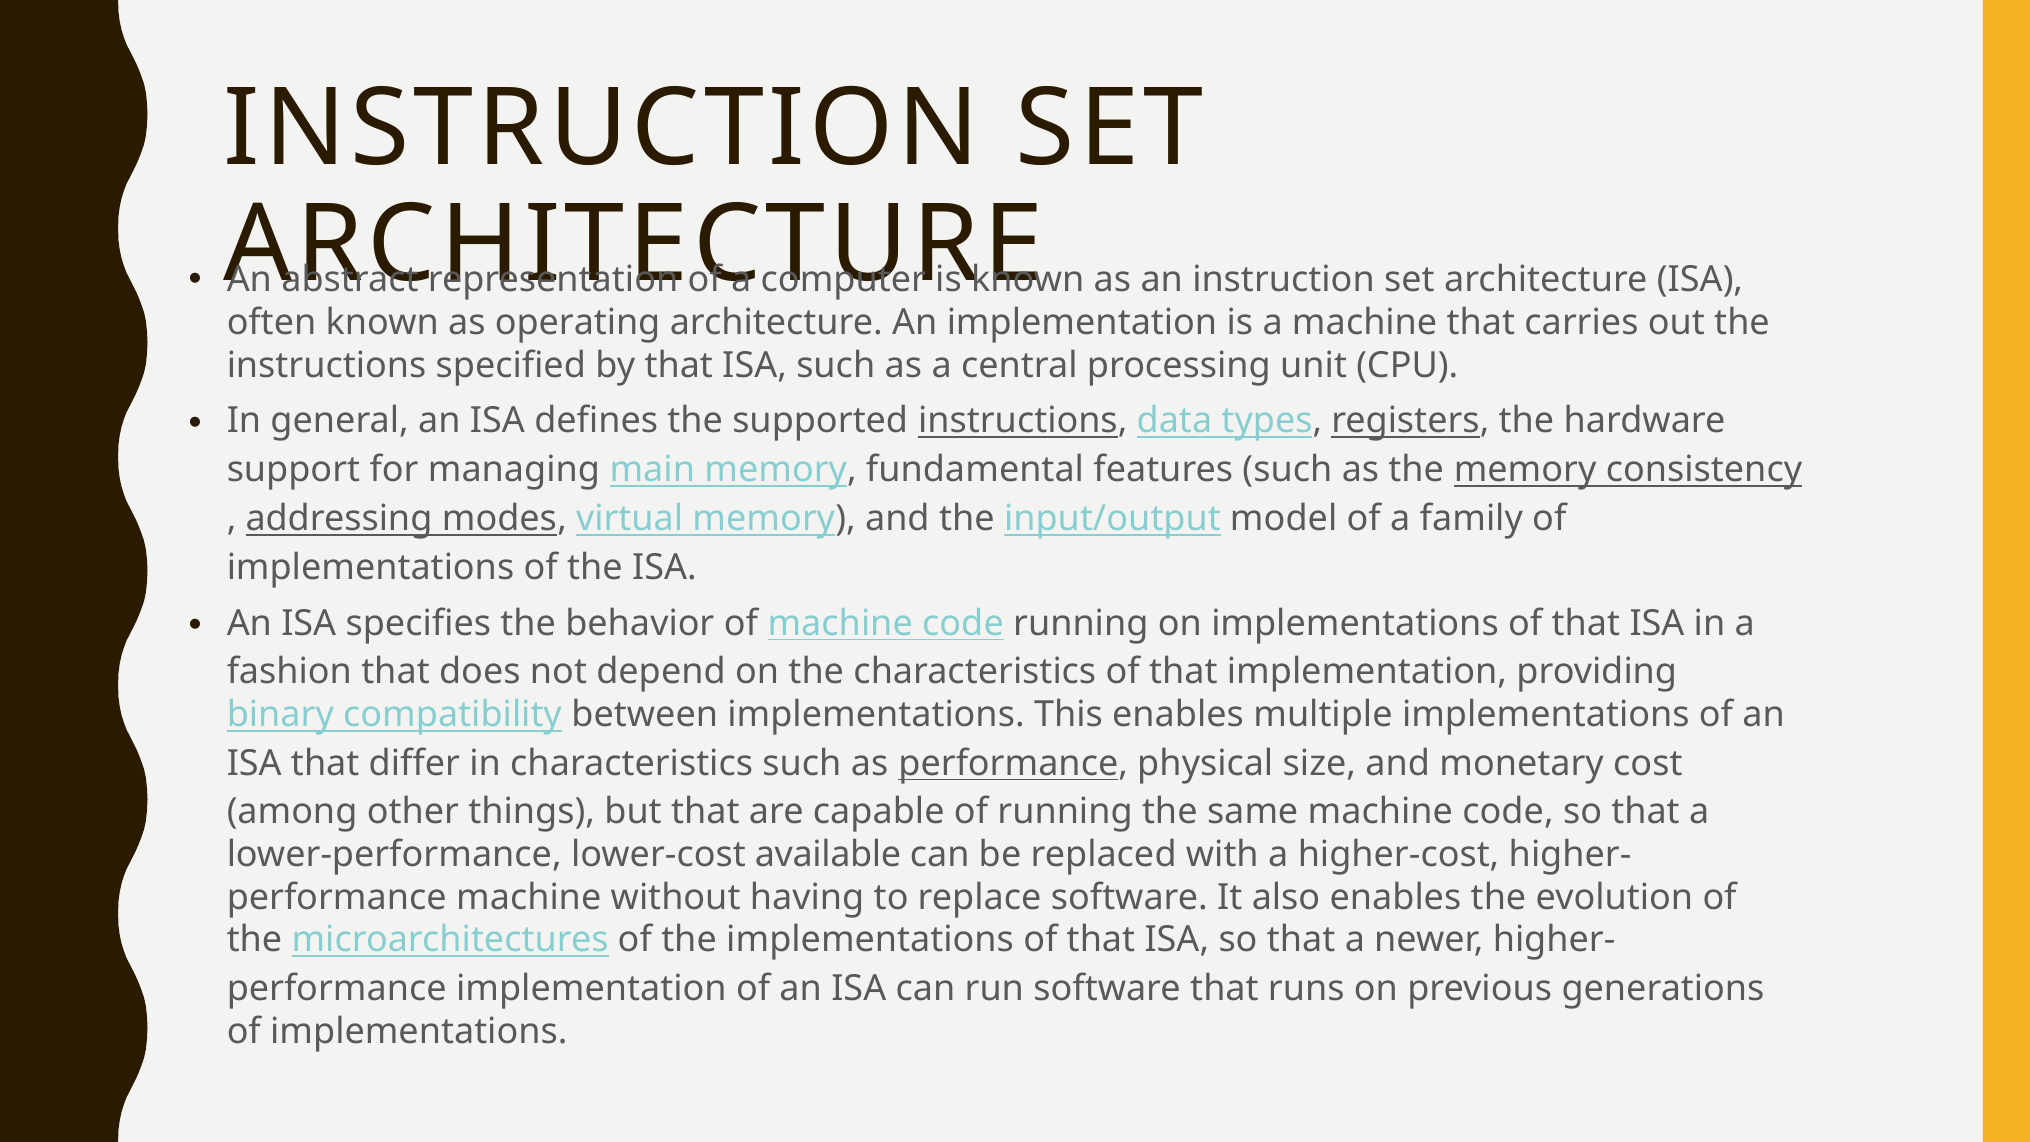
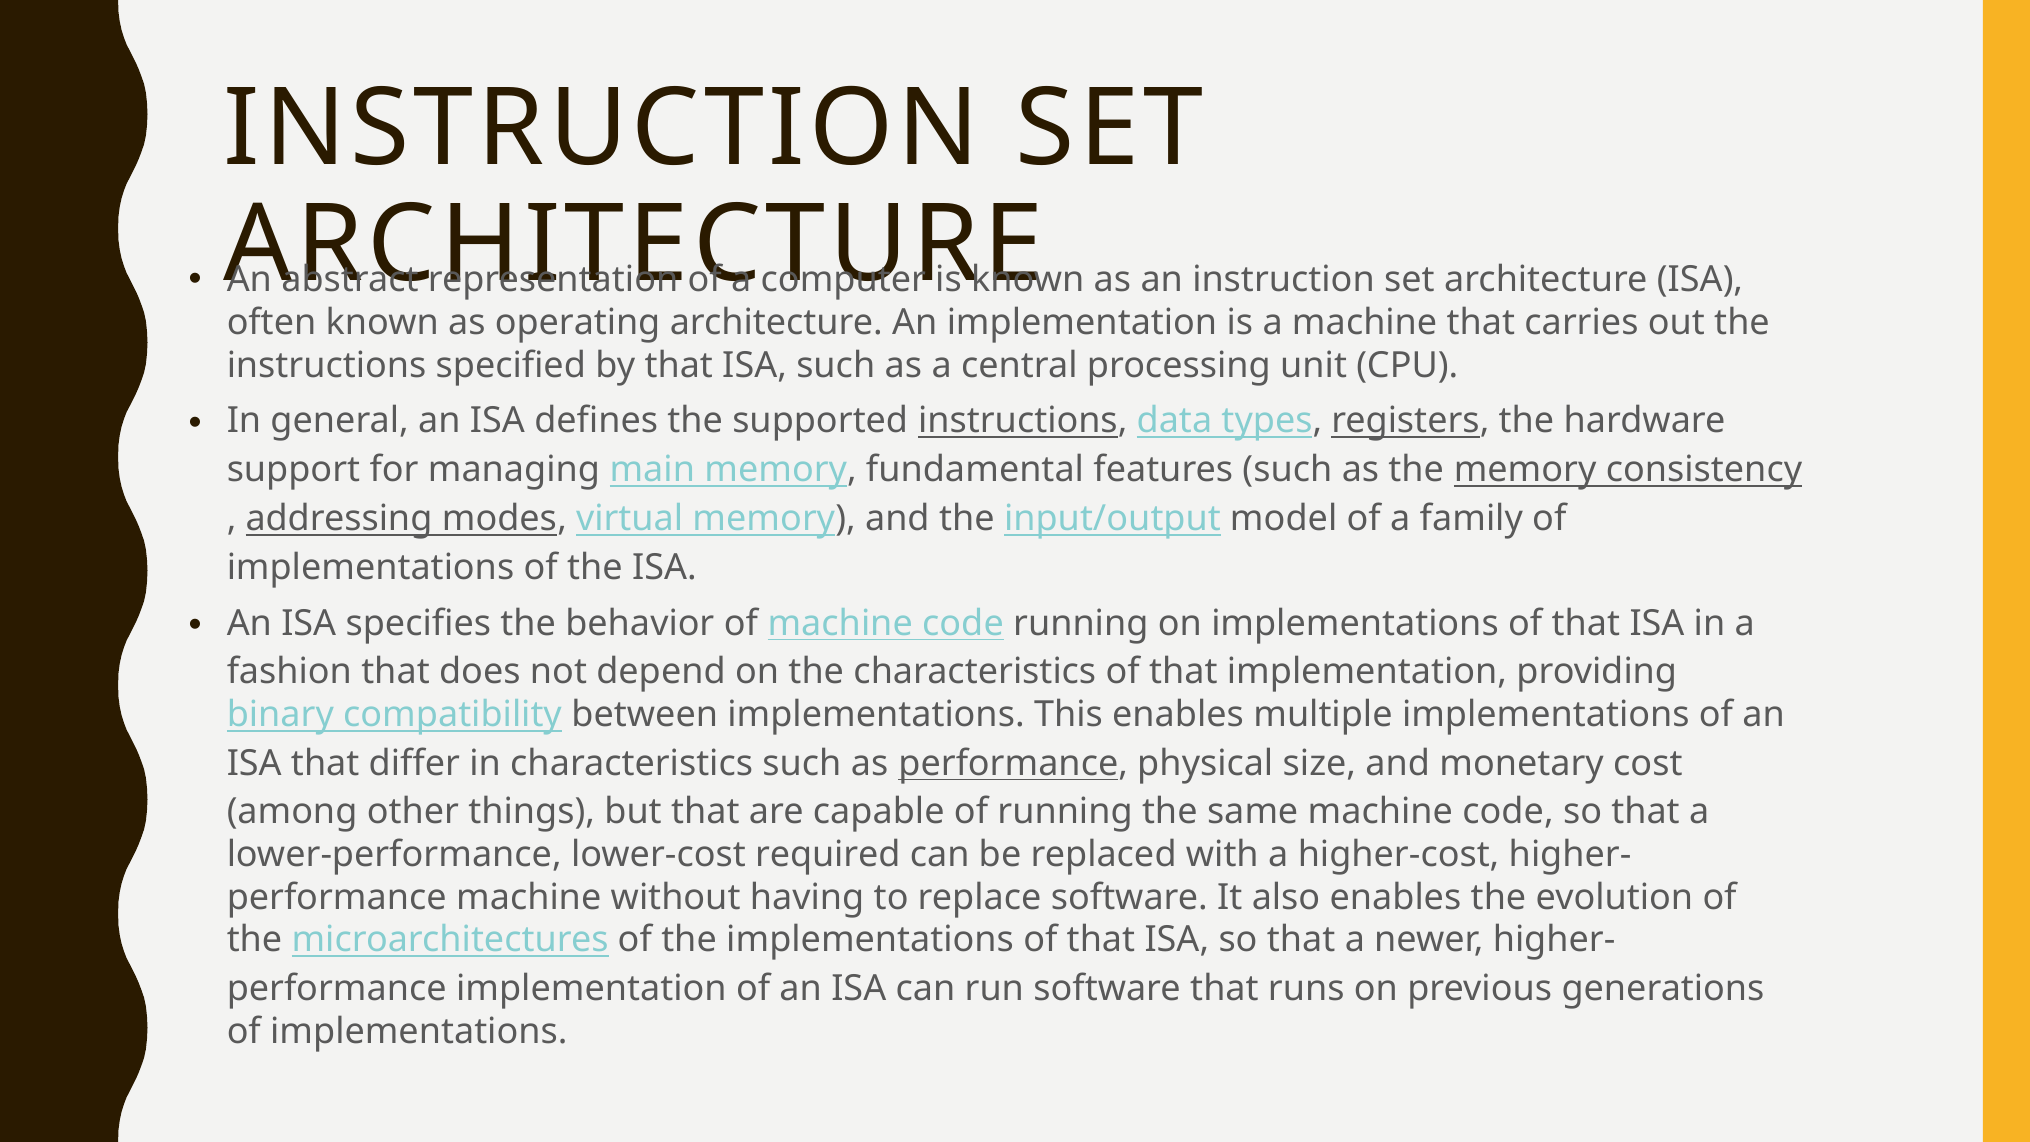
available: available -> required (828, 855)
